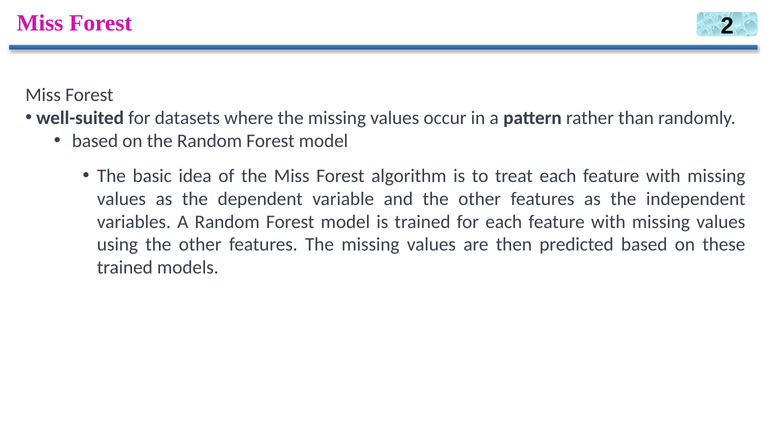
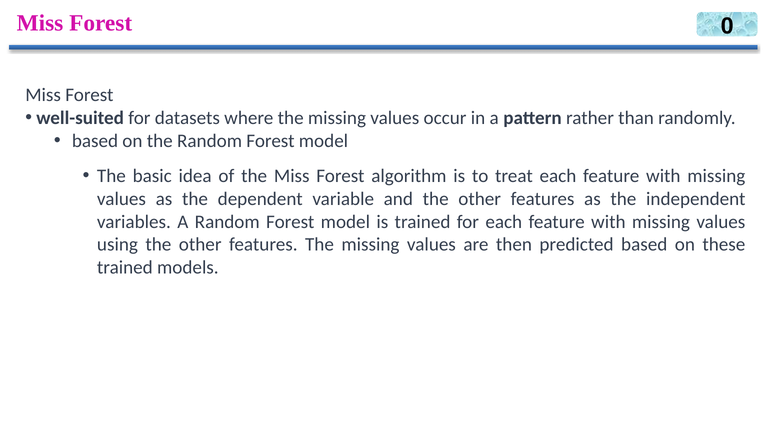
2: 2 -> 0 (727, 26)
